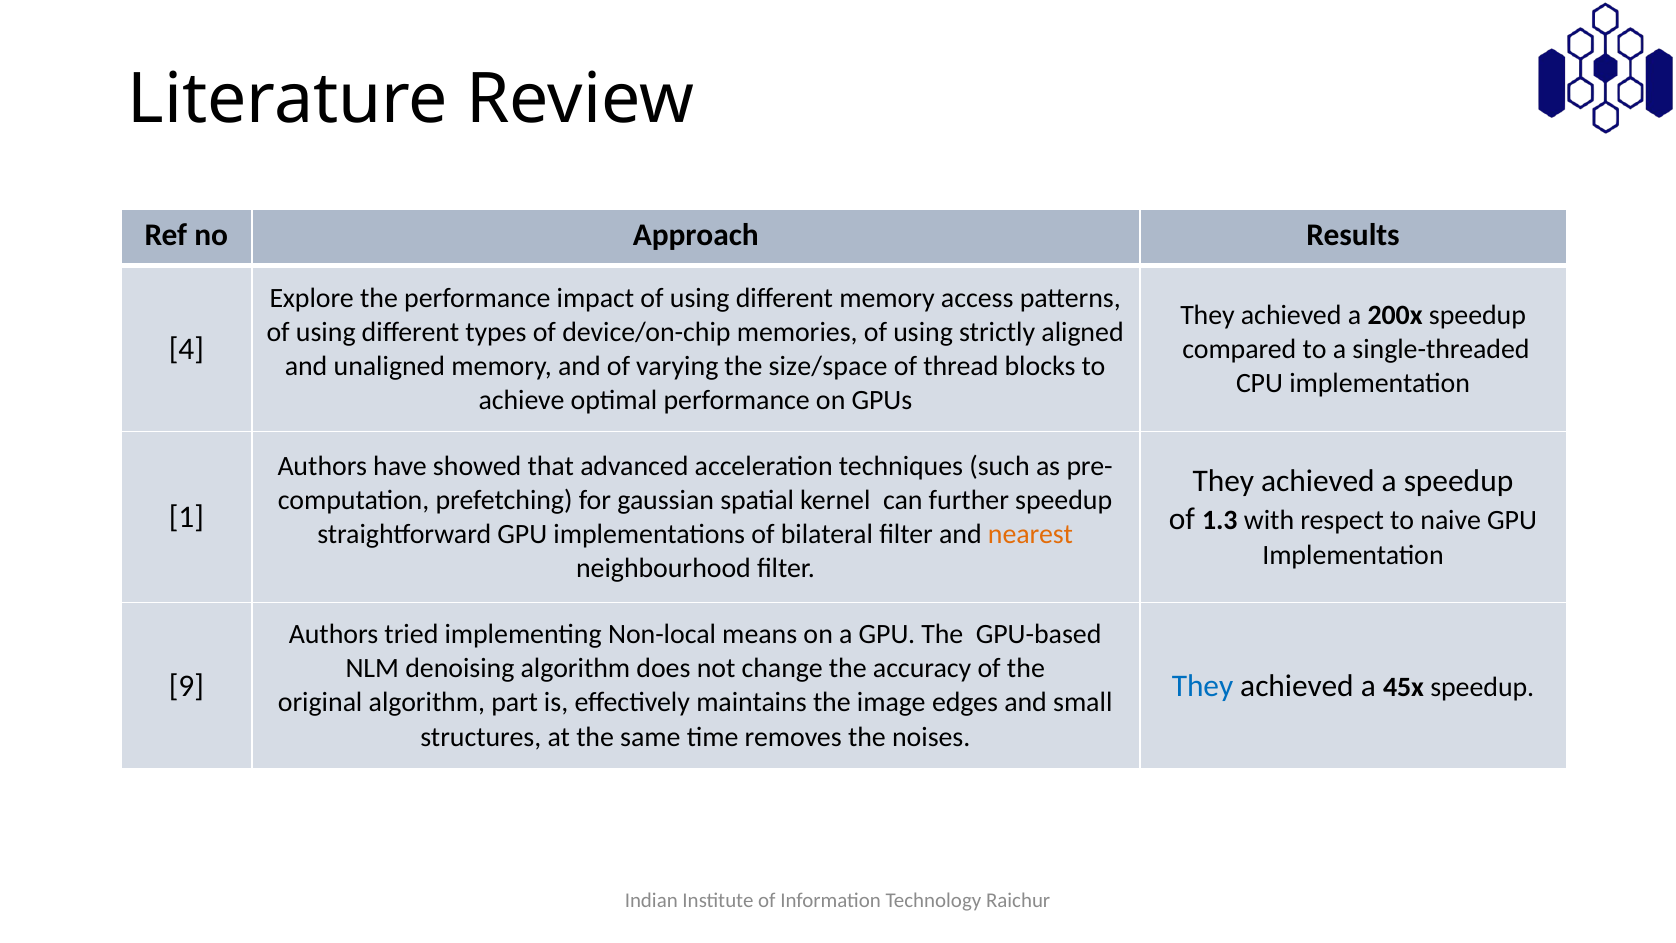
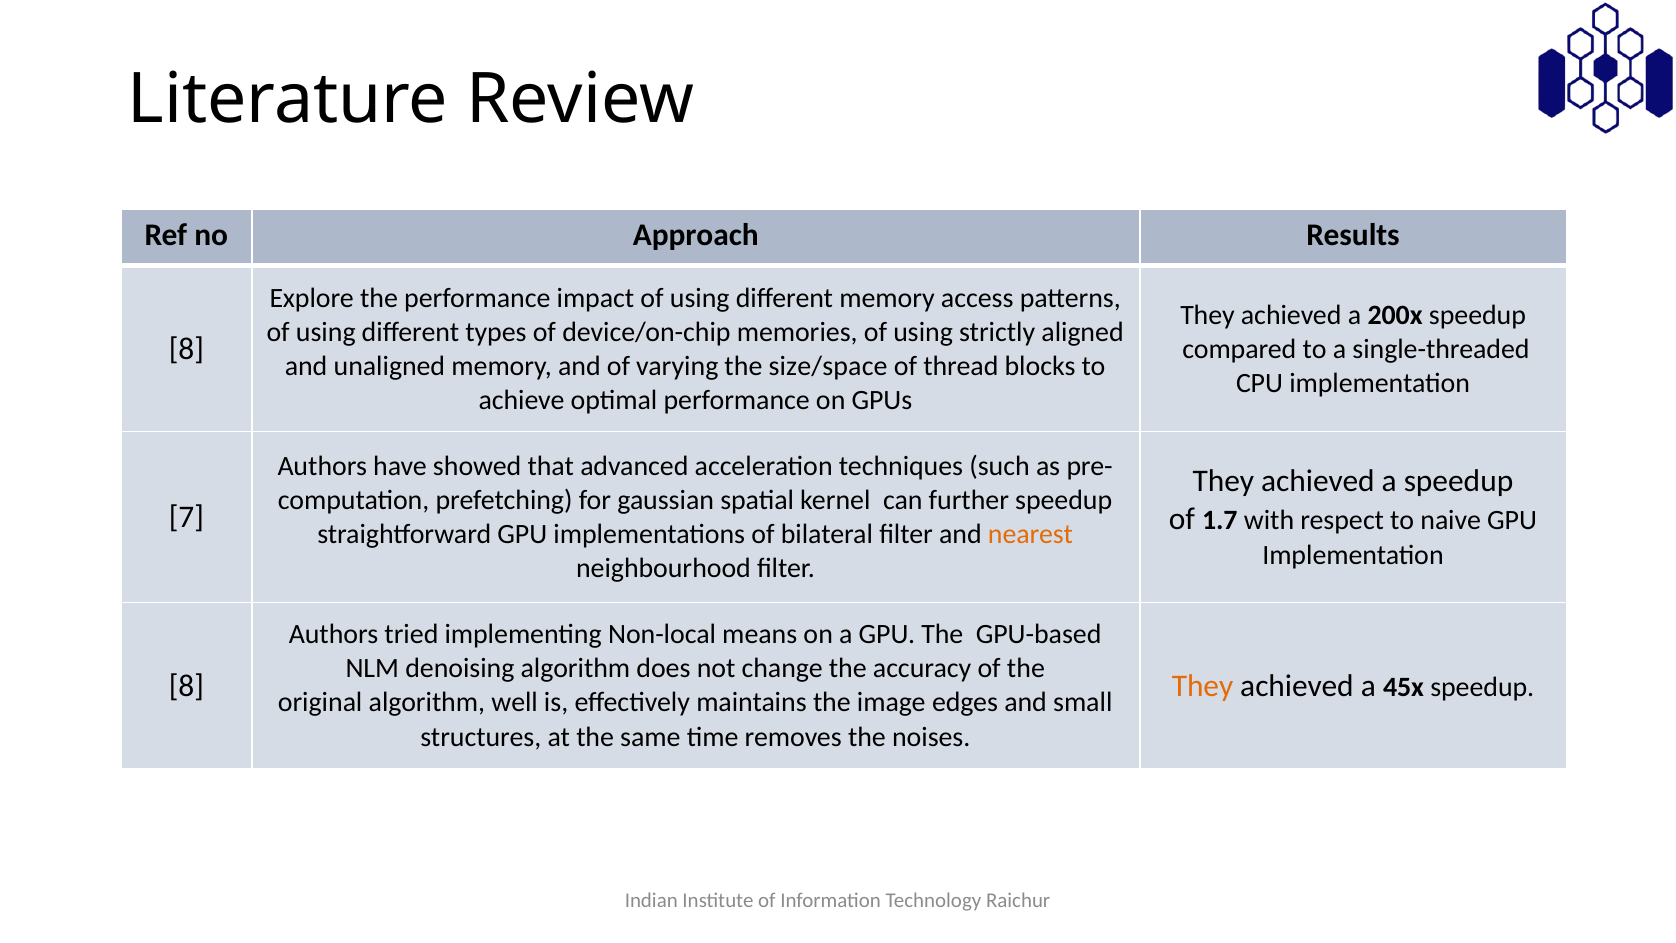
4: 4 -> 8 (186, 349)
1: 1 -> 7 (186, 517)
1.3: 1.3 -> 1.7 (1220, 521)
9: 9 -> 8 (186, 686)
They colour: blue -> orange (1202, 686)
part: part -> well (515, 703)
